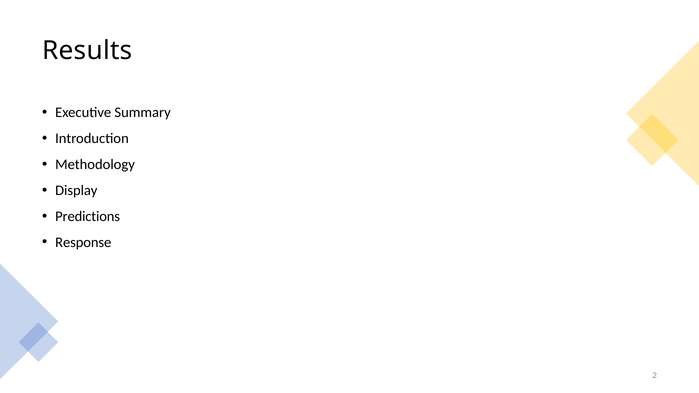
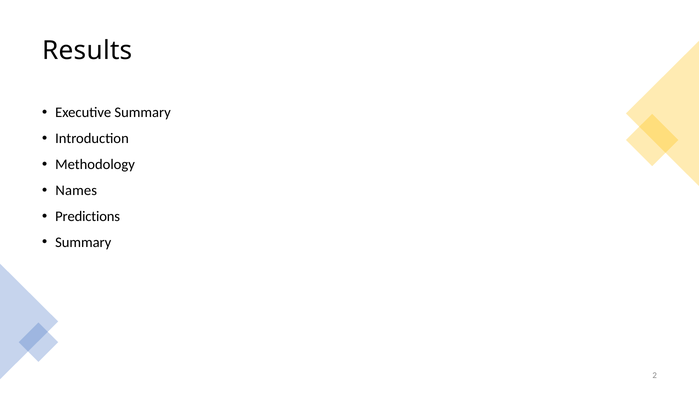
Display: Display -> Names (76, 190)
Response: Response -> Summary (83, 242)
